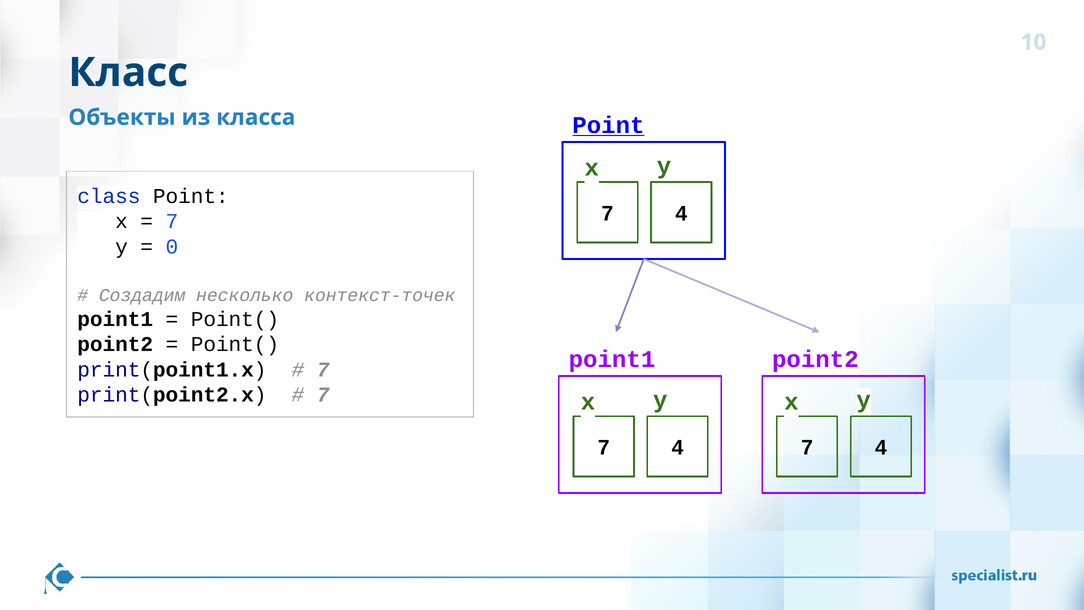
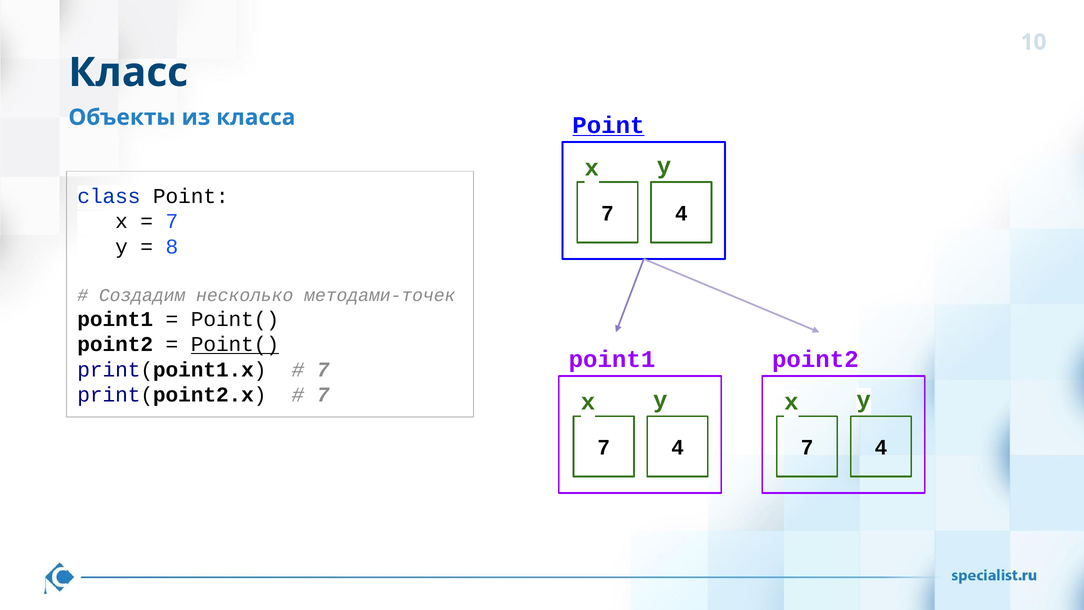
0: 0 -> 8 (172, 247)
контекст-точек: контекст-точек -> методами-точек (380, 295)
Point( underline: none -> present (235, 344)
